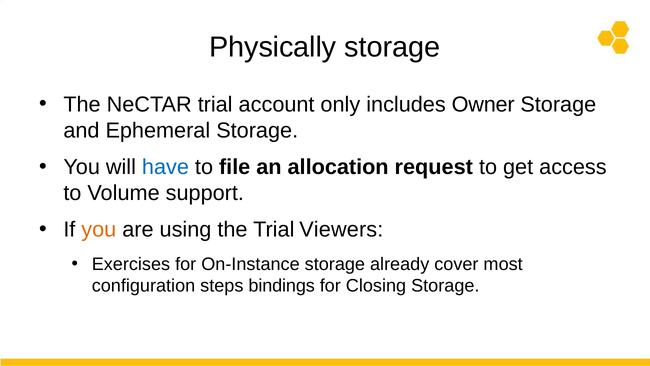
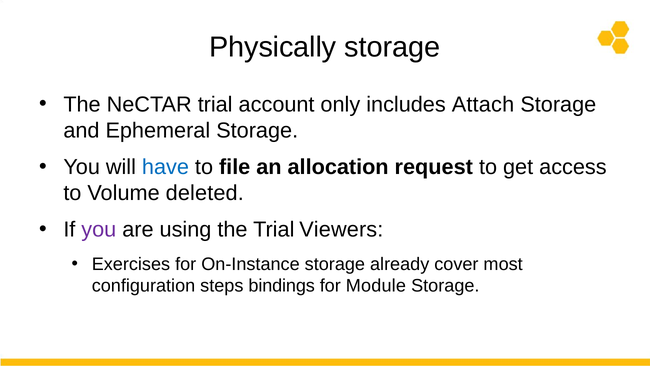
Owner: Owner -> Attach (483, 104)
support: support -> deleted (205, 193)
you colour: orange -> purple (99, 230)
Closing: Closing -> Module (376, 286)
